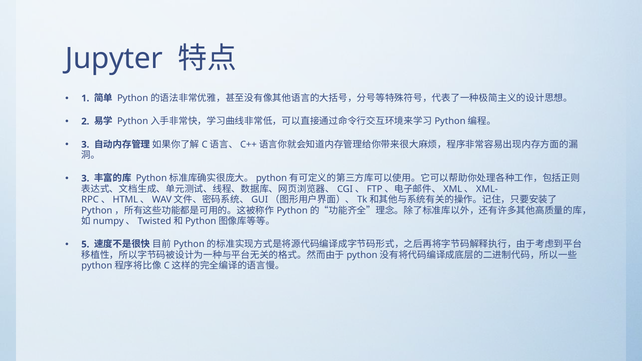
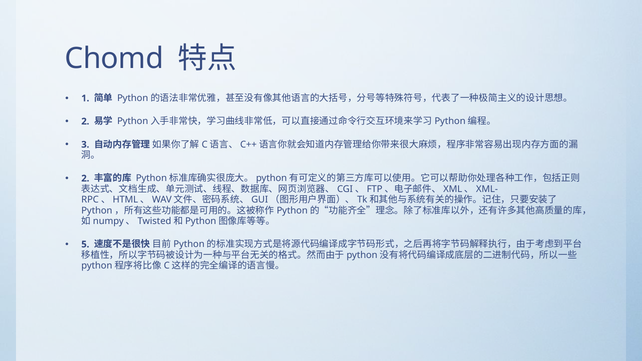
Jupyter: Jupyter -> Chomd (114, 59)
3: 3 -> 2 (85, 179)
